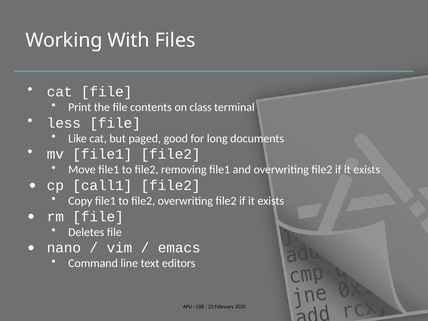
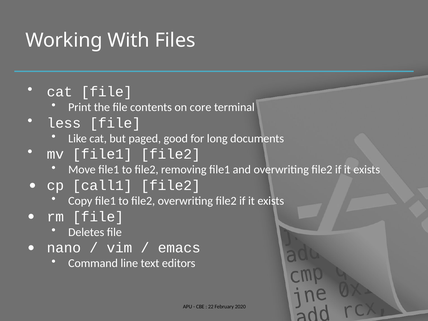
class: class -> core (201, 107)
